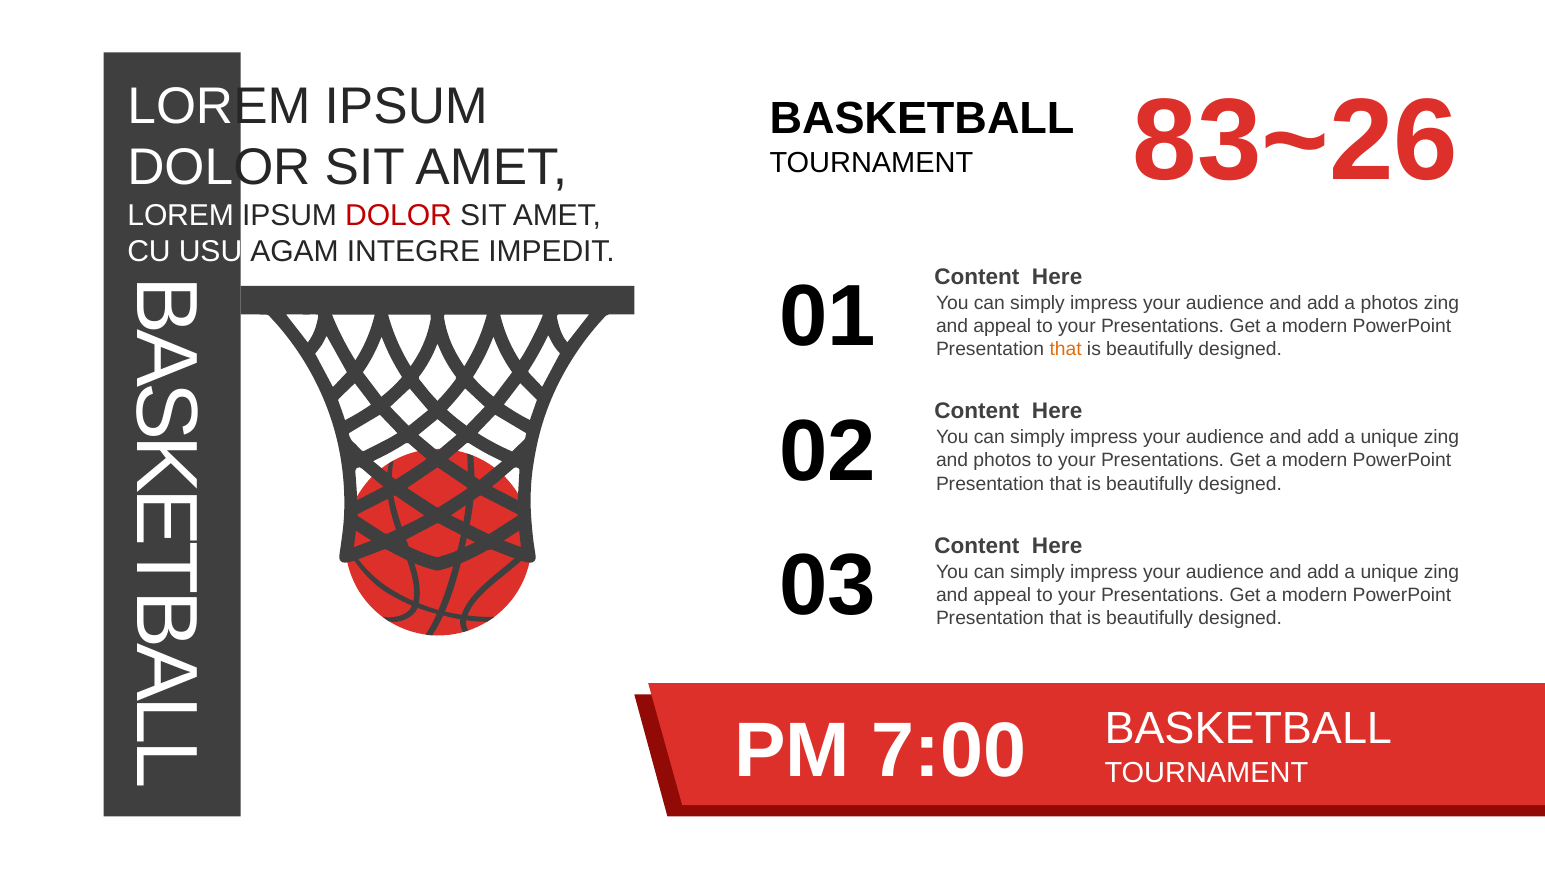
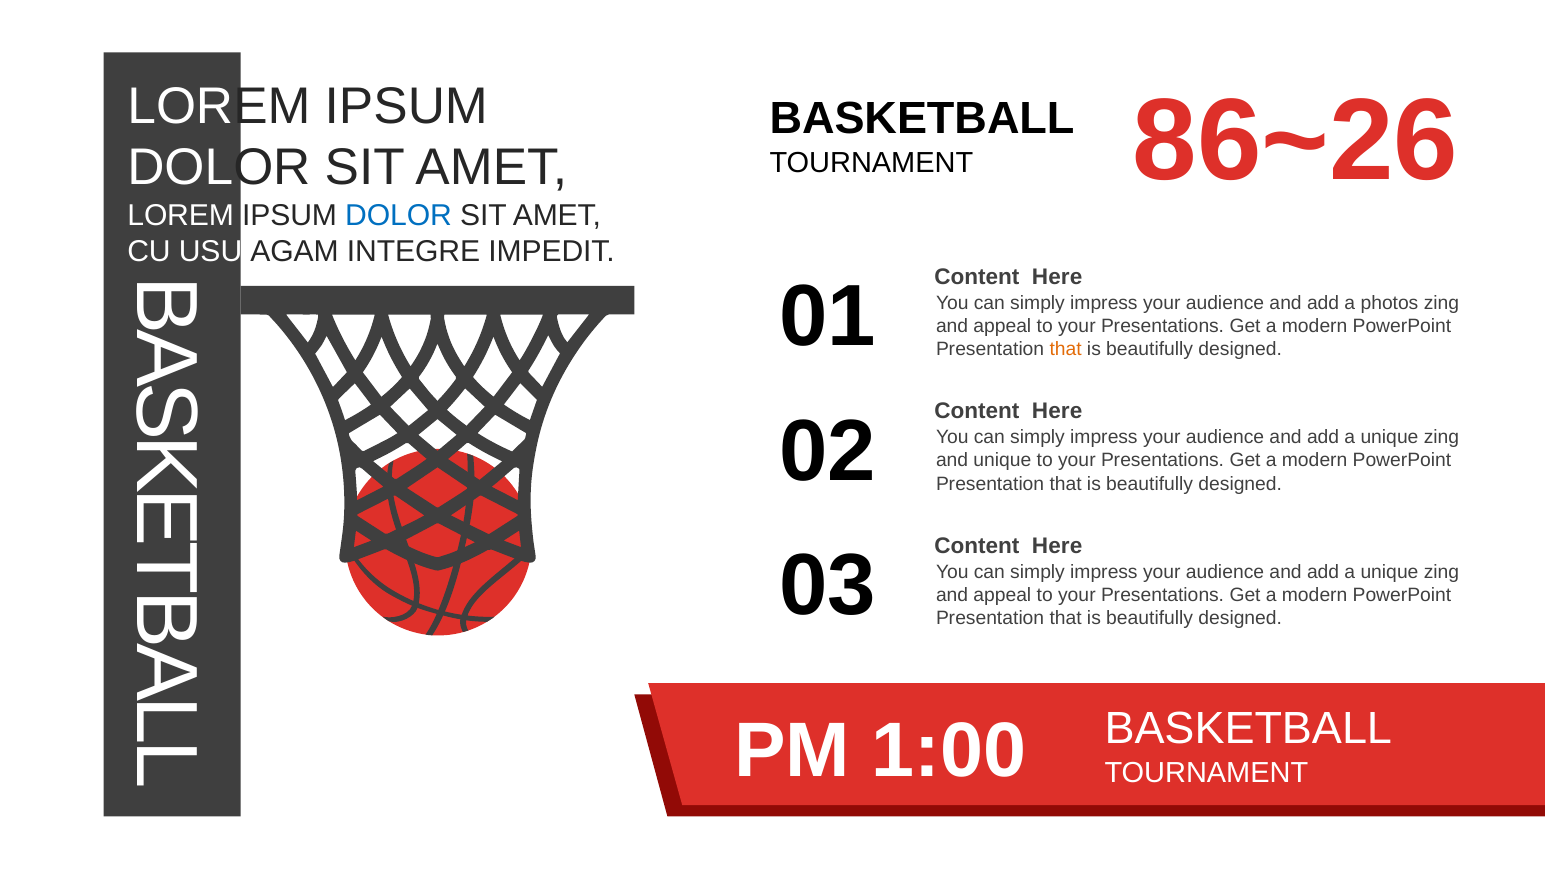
83~26: 83~26 -> 86~26 (1296, 141)
DOLOR colour: red -> blue (399, 215)
and photos: photos -> unique (1002, 461)
7:00: 7:00 -> 1:00 (949, 751)
